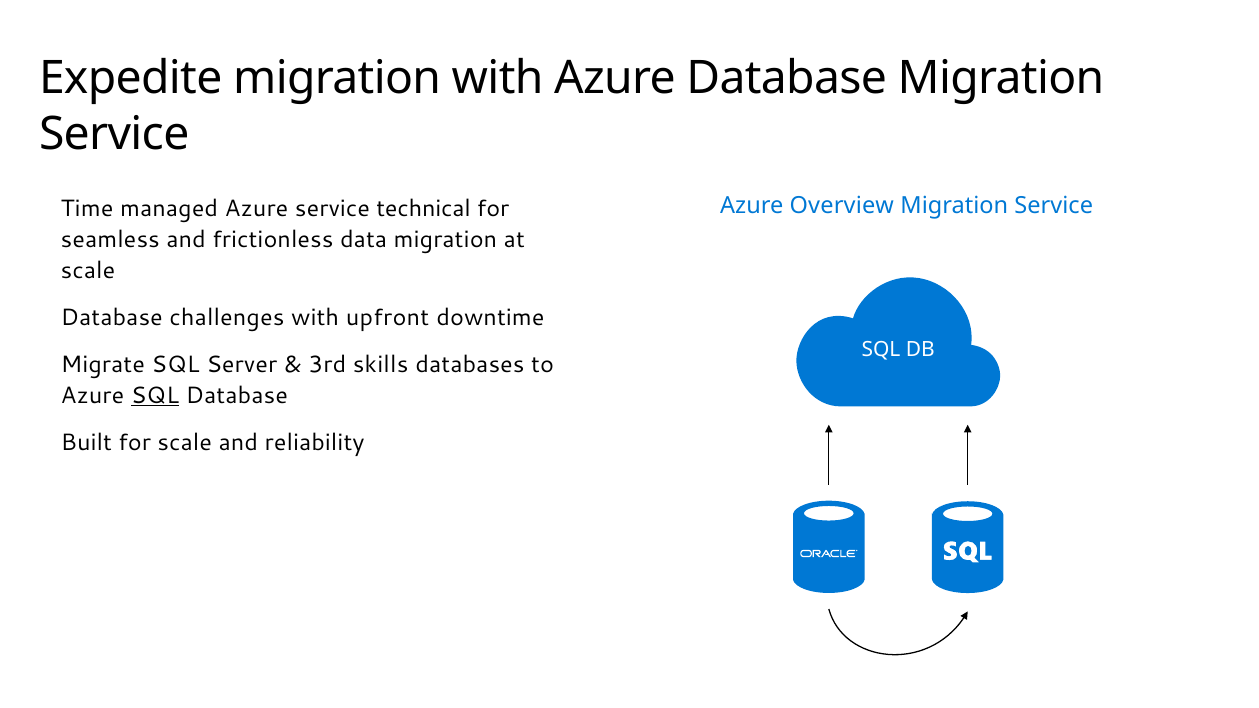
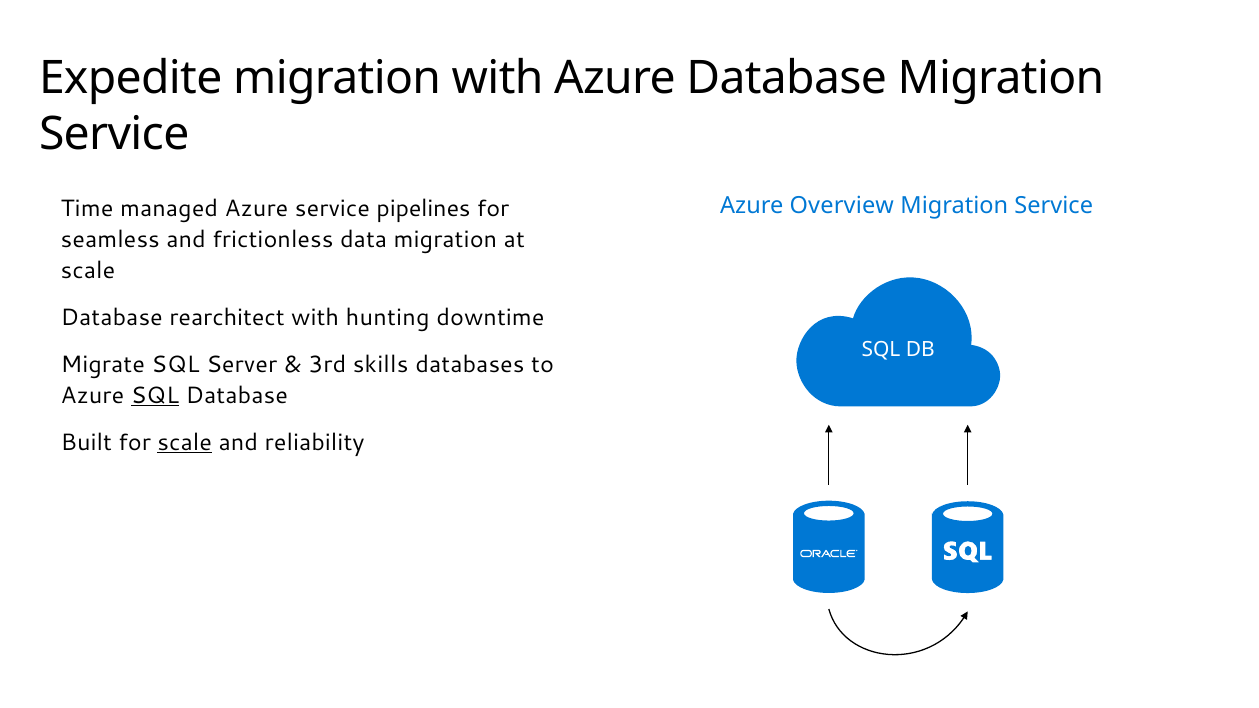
technical: technical -> pipelines (424, 209)
challenges: challenges -> rearchitect (227, 318)
upfront: upfront -> hunting (388, 318)
scale underline: none -> present (185, 442)
